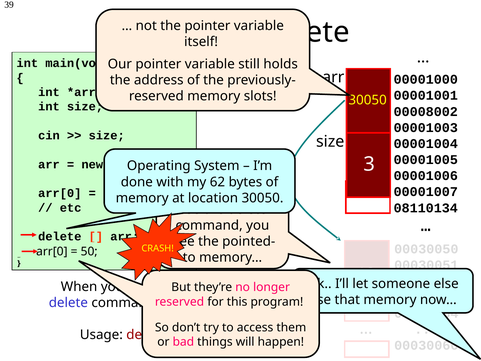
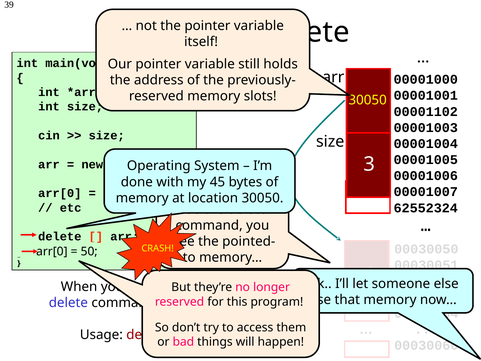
00008002: 00008002 -> 00001102 (426, 112)
62: 62 -> 45 (217, 182)
08110134: 08110134 -> 62552324 (426, 208)
